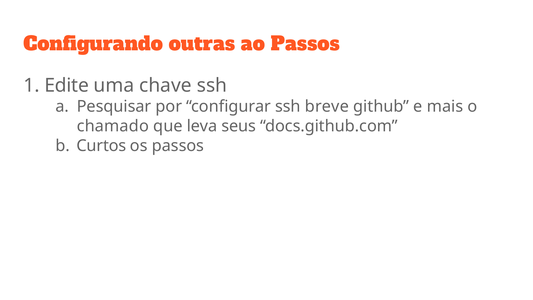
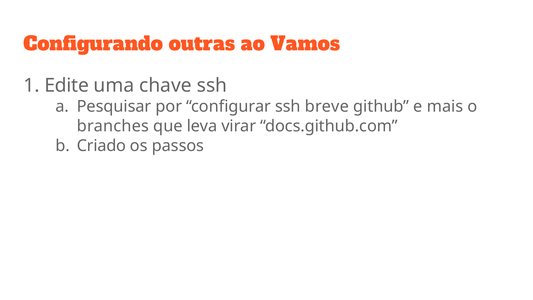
ao Passos: Passos -> Vamos (305, 44)
chamado: chamado -> branches (113, 126)
seus: seus -> virar (239, 126)
Curtos: Curtos -> Criado (101, 146)
